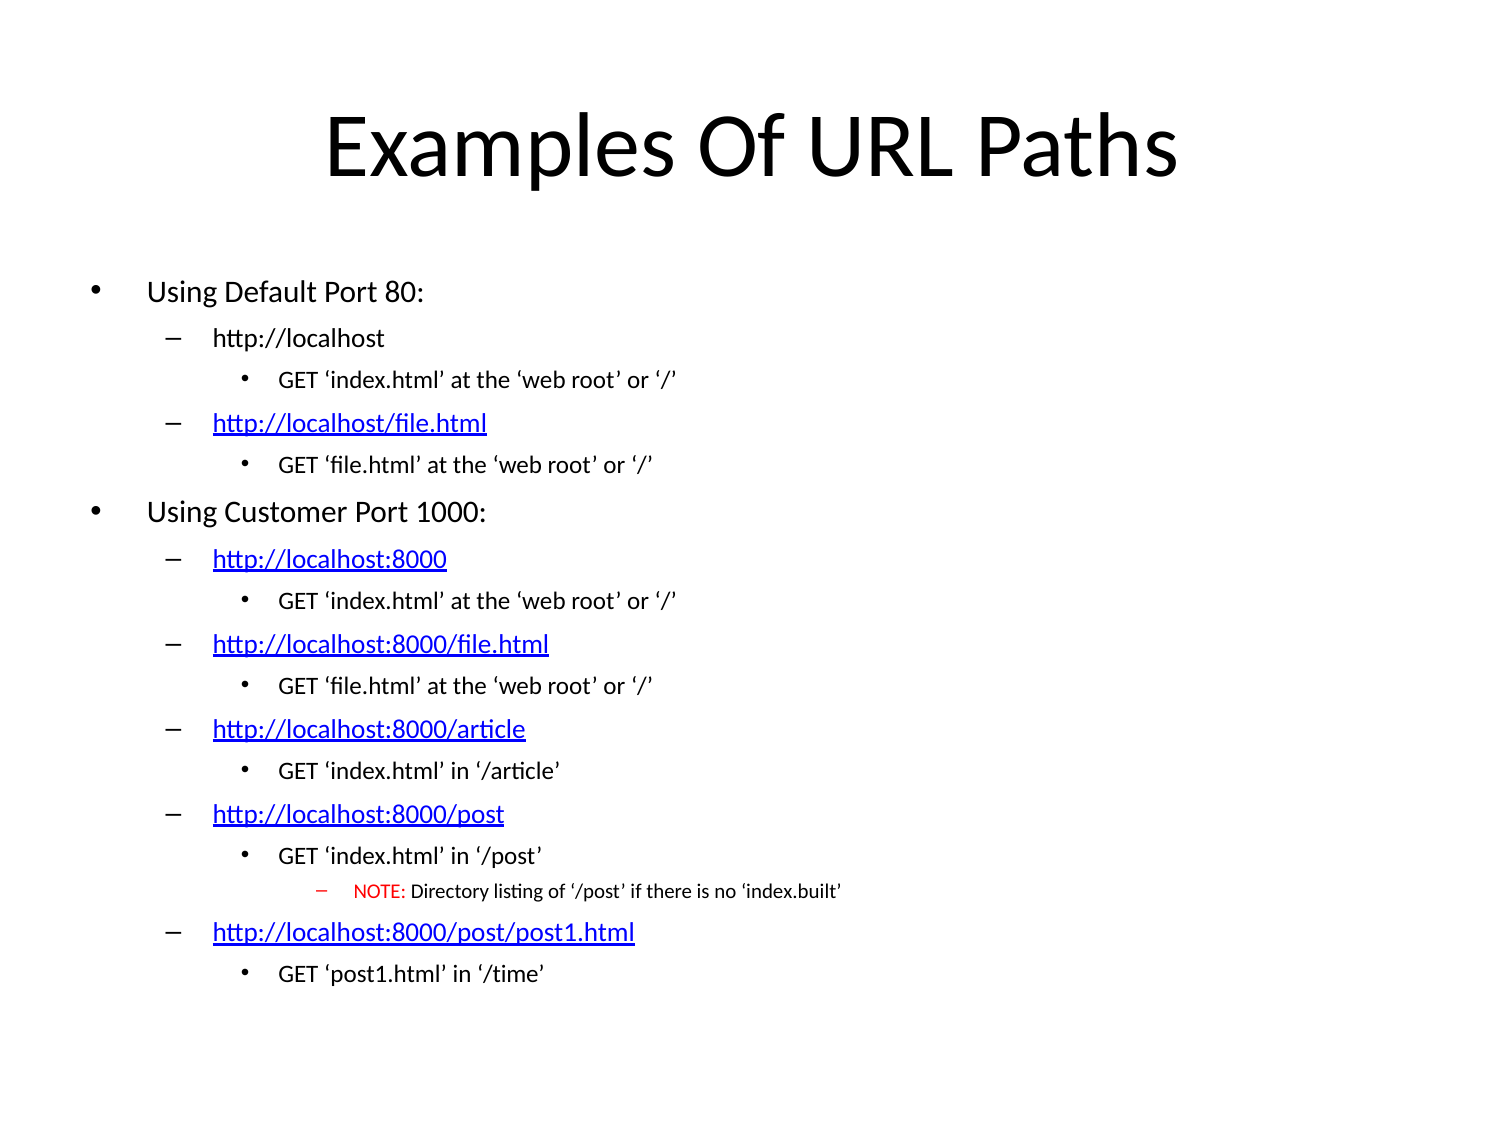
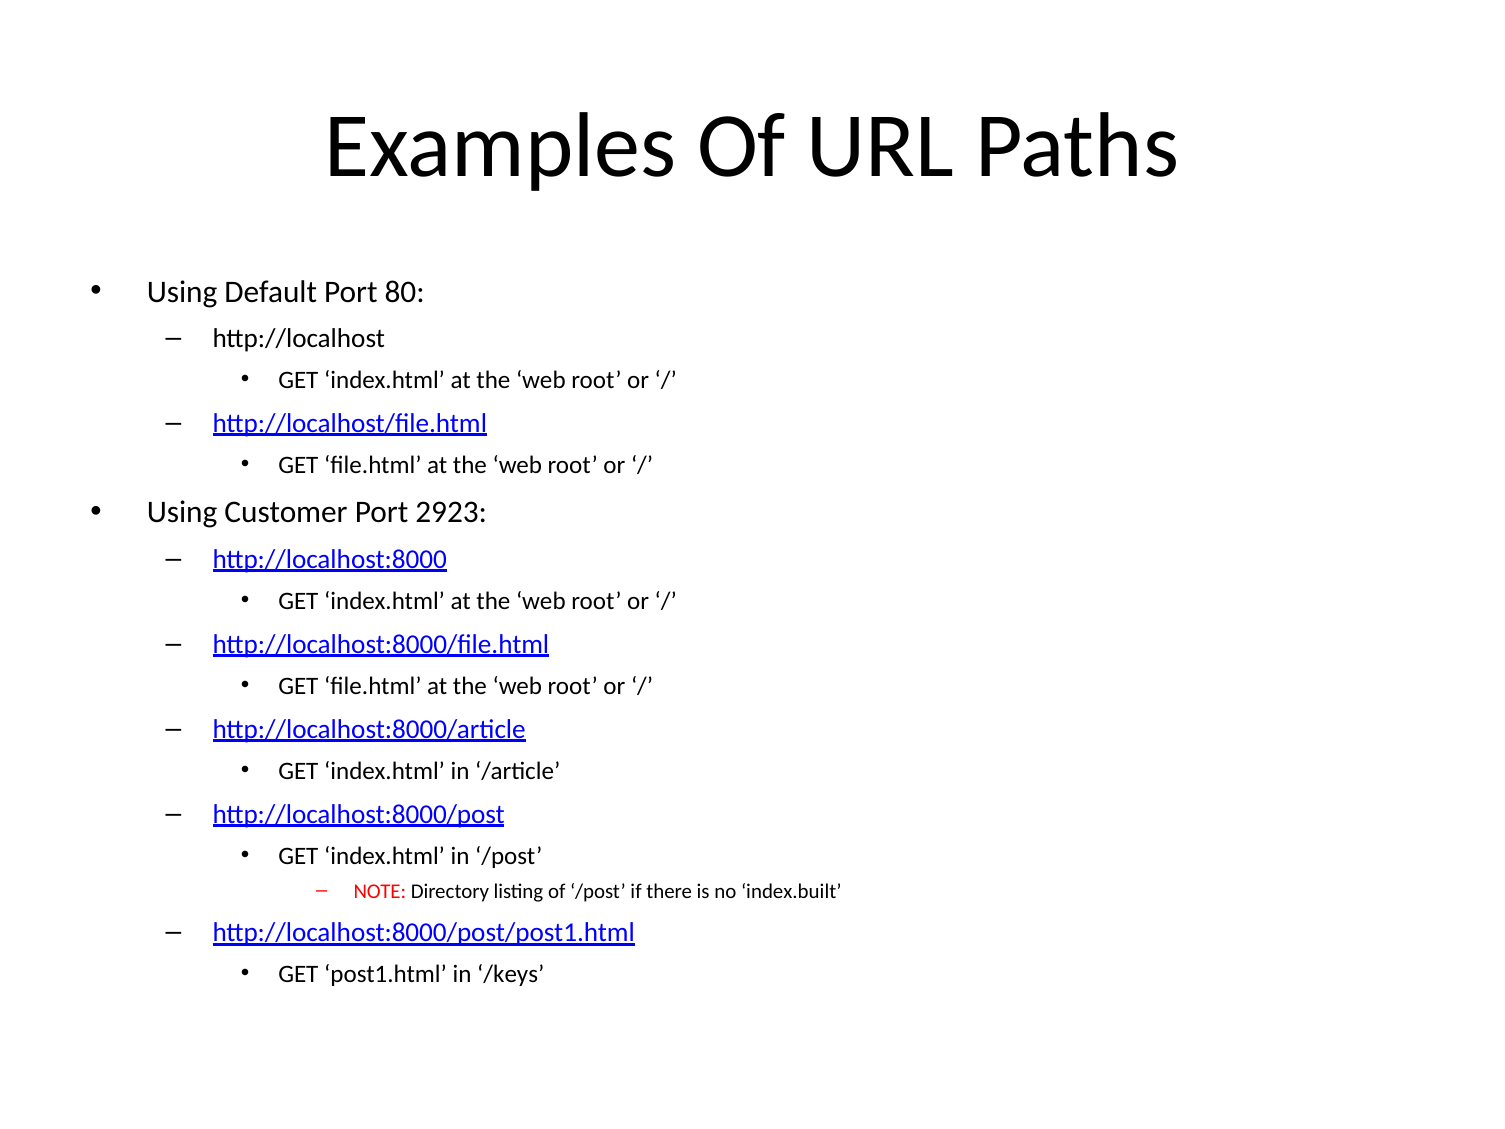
1000: 1000 -> 2923 (451, 512)
/time: /time -> /keys (511, 974)
